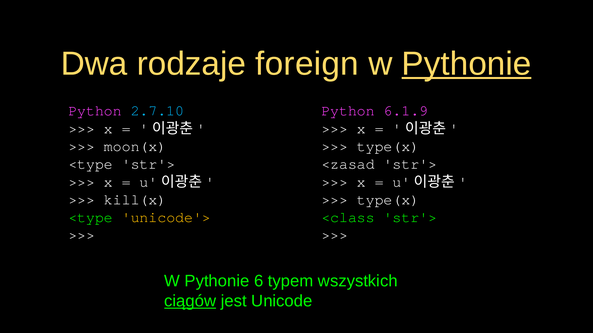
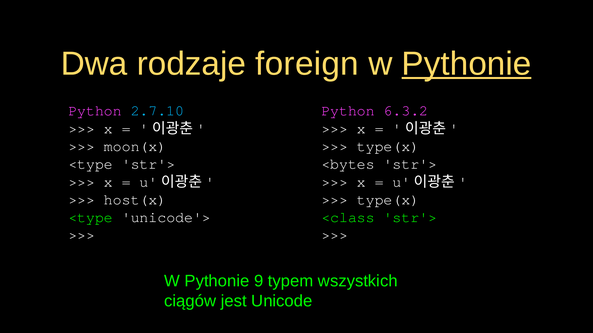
6.1.9: 6.1.9 -> 6.3.2 (406, 111)
<zasad: <zasad -> <bytes (348, 164)
kill(x: kill(x -> host(x (135, 200)
unicode'> colour: yellow -> white (166, 218)
6: 6 -> 9 (259, 282)
ciągów underline: present -> none (190, 302)
